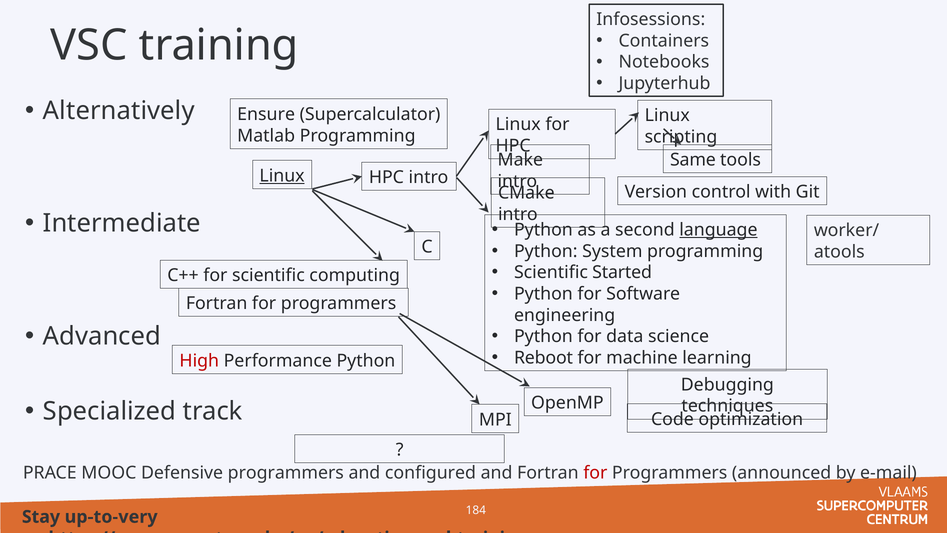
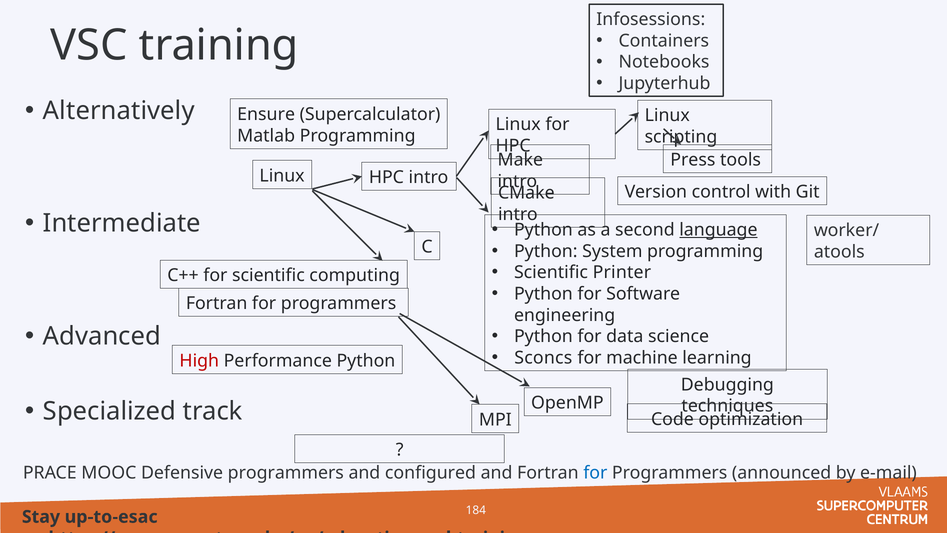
Same: Same -> Press (693, 160)
Linux underline: present -> none (282, 176)
Started: Started -> Printer (622, 272)
Reboot: Reboot -> Sconcs (543, 358)
for colour: red -> blue (595, 472)
up-to-very: up-to-very -> up-to-esac (111, 517)
